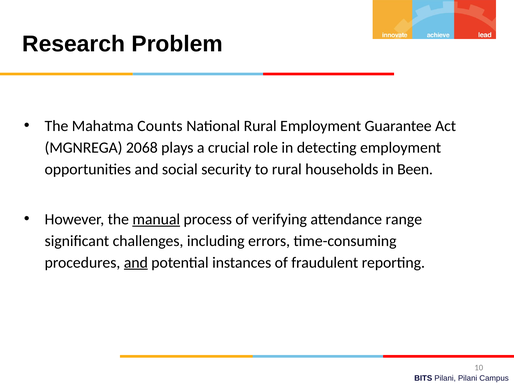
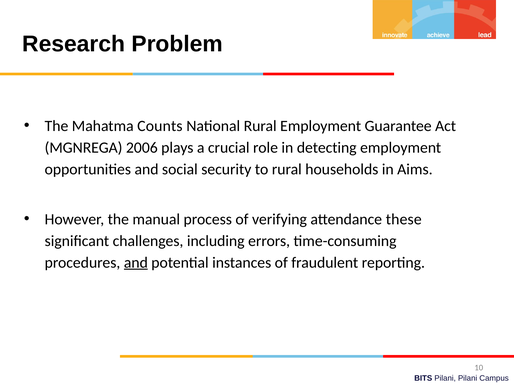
2068: 2068 -> 2006 (142, 148)
Been: Been -> Aims (415, 169)
manual underline: present -> none (156, 220)
range: range -> these (404, 220)
